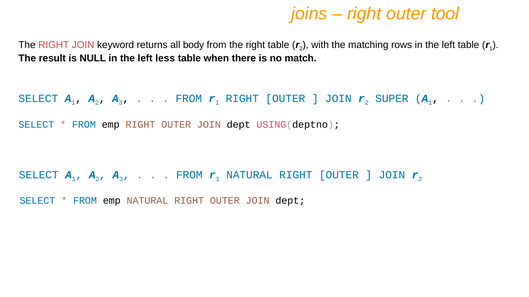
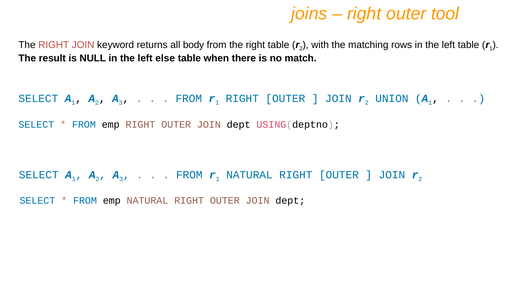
less: less -> else (165, 58)
SUPER: SUPER -> UNION (392, 99)
